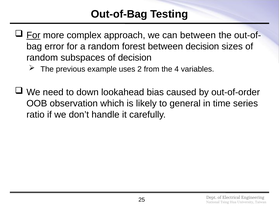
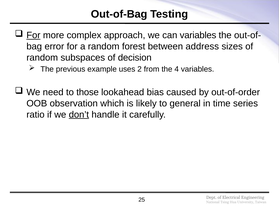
can between: between -> variables (198, 35)
between decision: decision -> address (202, 46)
down: down -> those (88, 92)
don’t underline: none -> present (79, 115)
